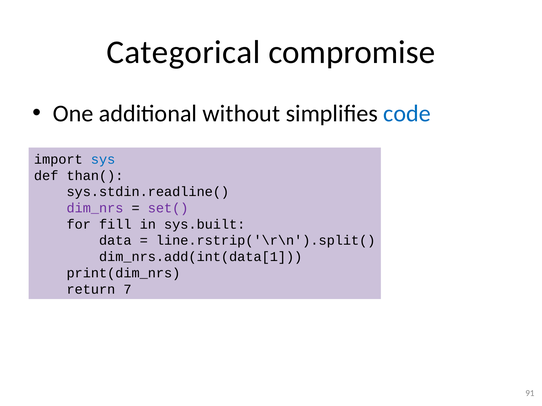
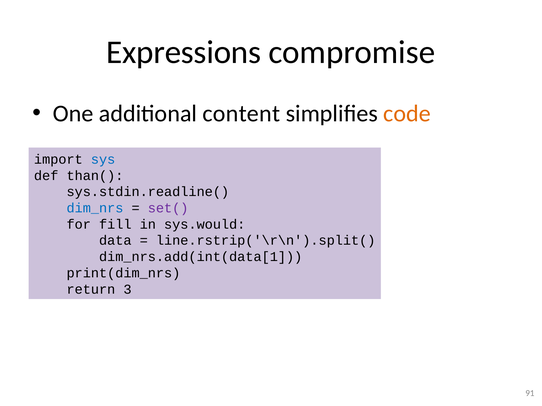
Categorical: Categorical -> Expressions (184, 52)
without: without -> content (241, 114)
code colour: blue -> orange (407, 114)
dim_nrs colour: purple -> blue (95, 208)
sys.built: sys.built -> sys.would (205, 225)
7: 7 -> 3 (127, 290)
